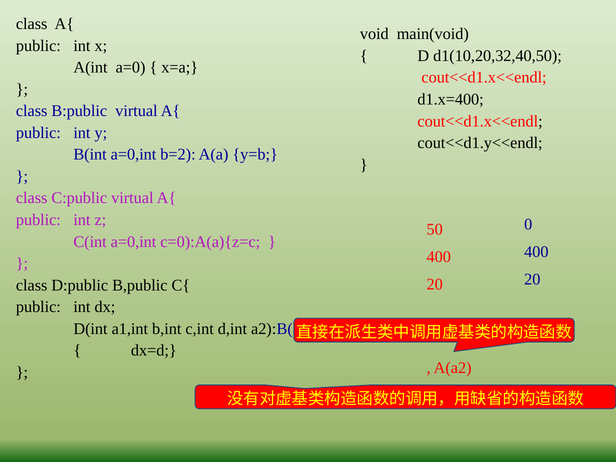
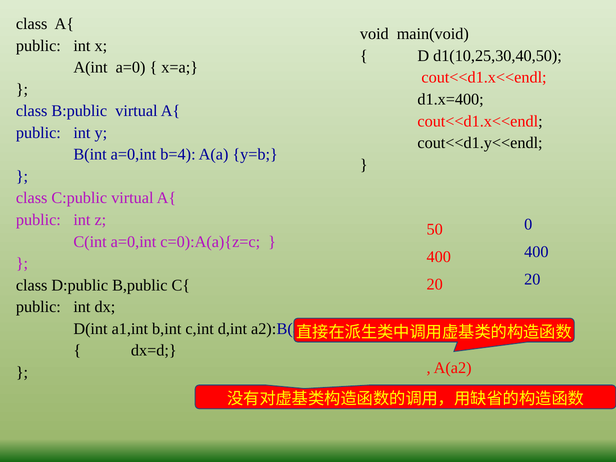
d1(10,20,32,40,50: d1(10,20,32,40,50 -> d1(10,25,30,40,50 (498, 56)
b=2: b=2 -> b=4 (178, 155)
